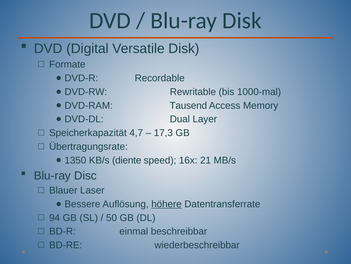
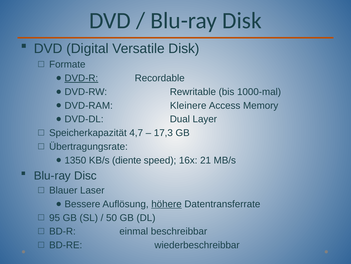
DVD-R underline: none -> present (81, 78)
Tausend: Tausend -> Kleinere (188, 105)
94: 94 -> 95 (55, 217)
